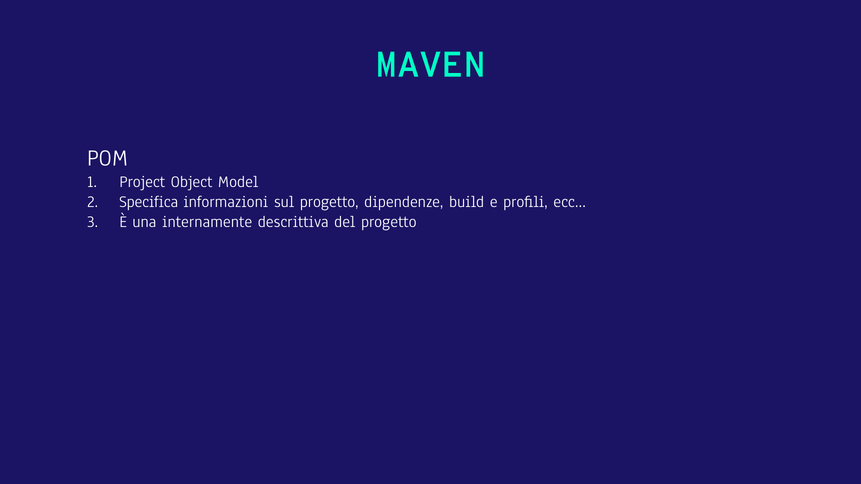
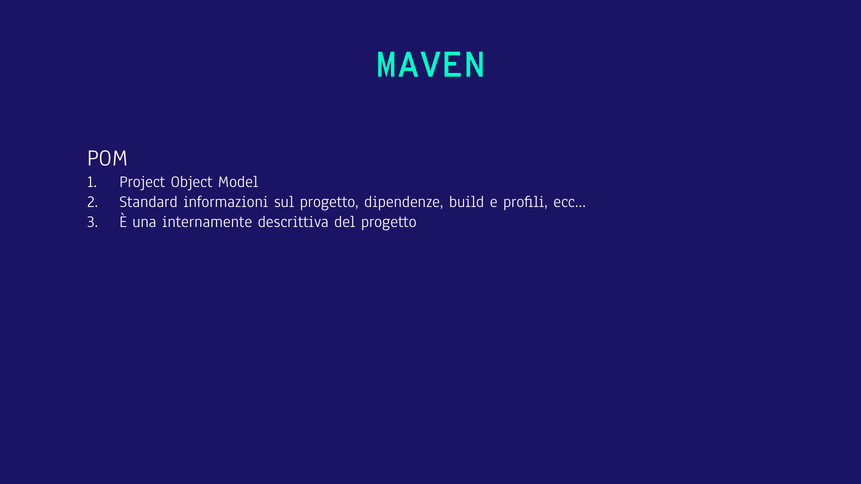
Specifica: Specifica -> Standard (149, 202)
